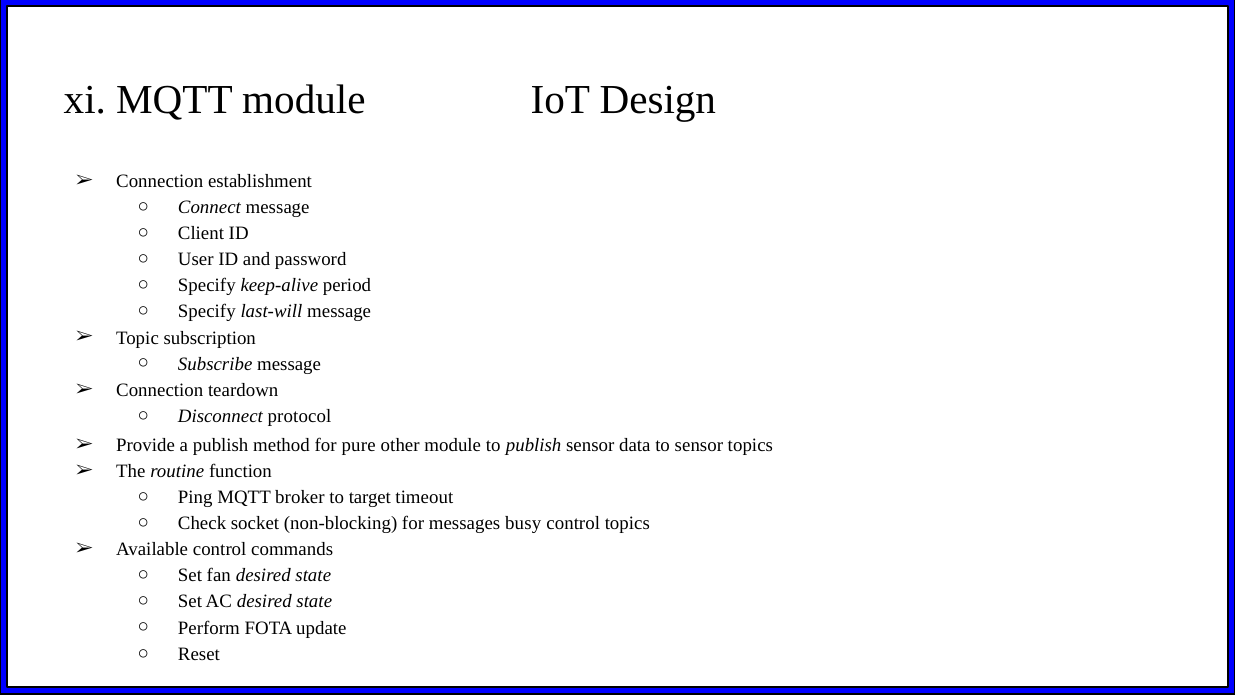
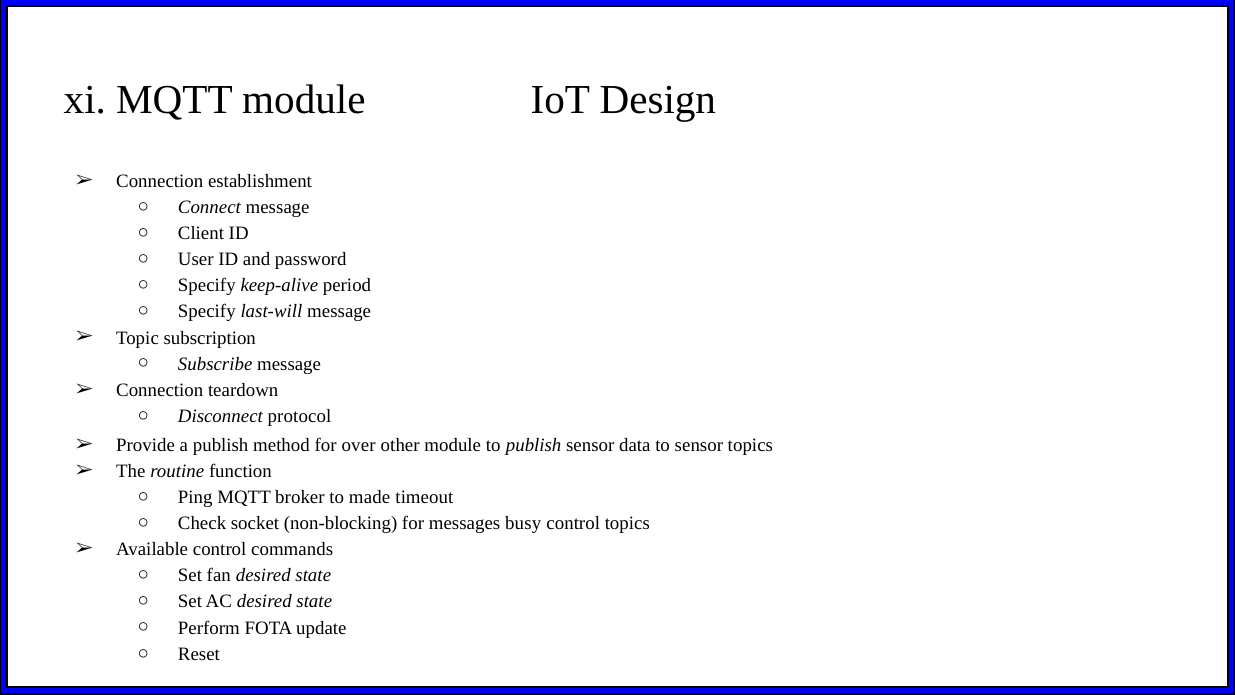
pure: pure -> over (359, 445)
target: target -> made (370, 497)
